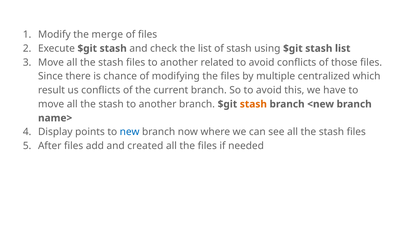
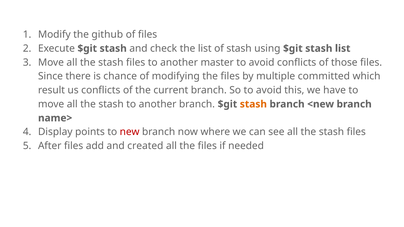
merge: merge -> github (107, 35)
related: related -> master (217, 62)
centralized: centralized -> committed (324, 76)
new colour: blue -> red (130, 132)
